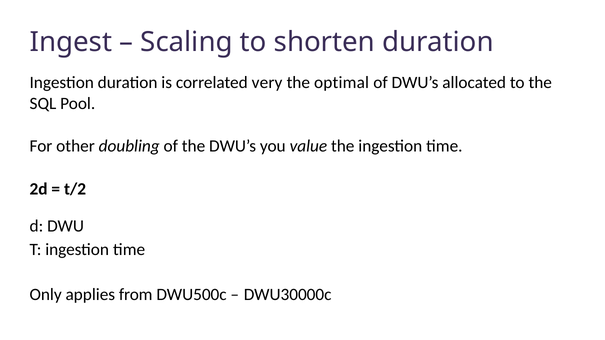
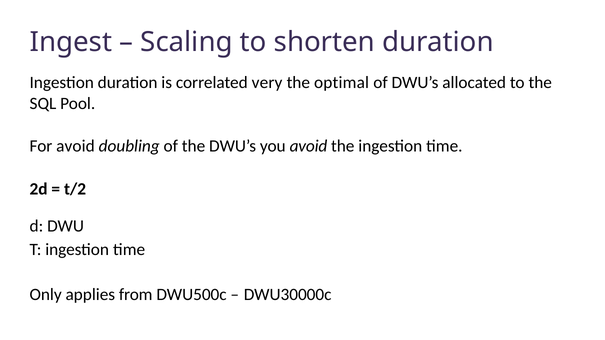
For other: other -> avoid (75, 146)
you value: value -> avoid (308, 146)
